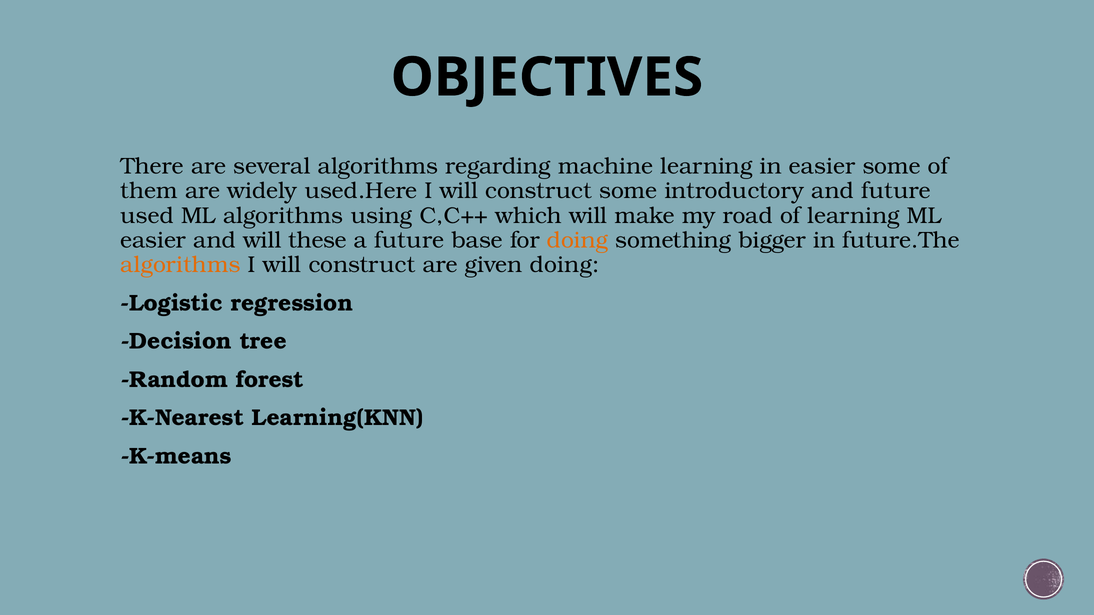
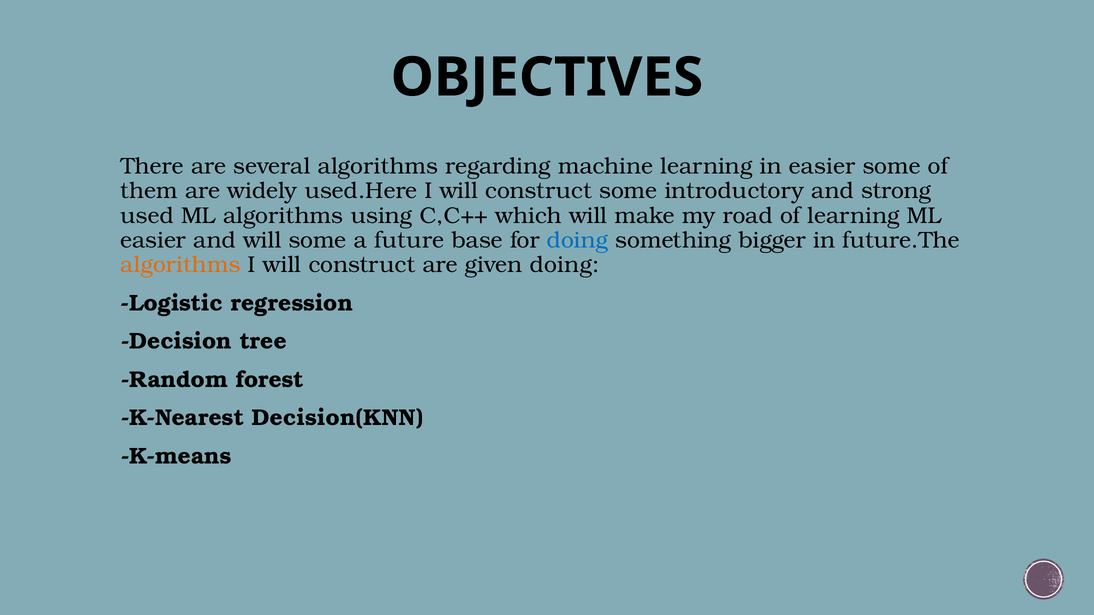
and future: future -> strong (896, 191)
will these: these -> some (318, 240)
doing colour: orange -> blue (578, 240)
Learning(KNN: Learning(KNN -> Decision(KNN (338, 418)
